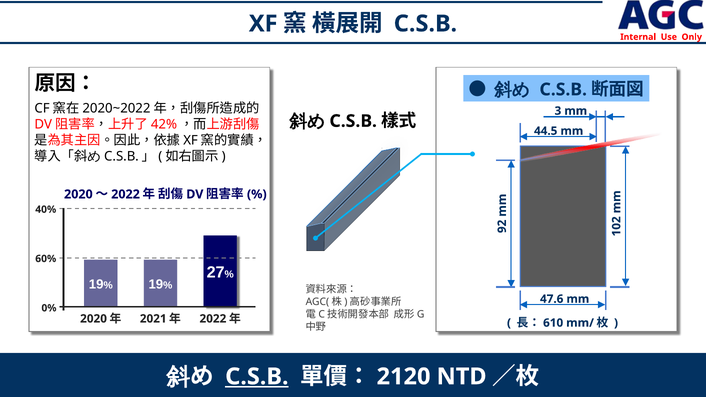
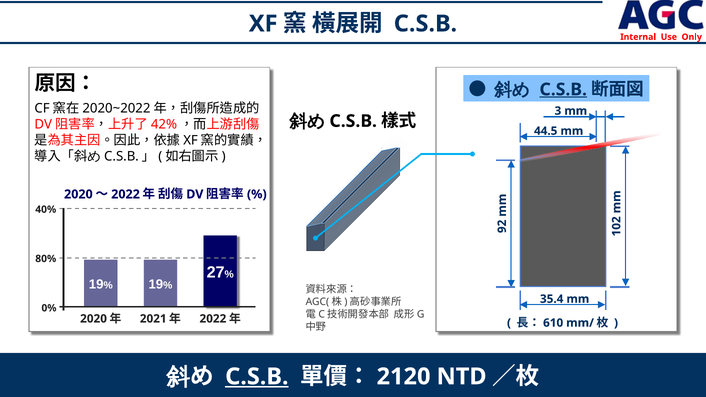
C.S.B underline: none -> present (563, 90)
60%: 60% -> 80% (46, 259)
47.6: 47.6 -> 35.4 (552, 299)
